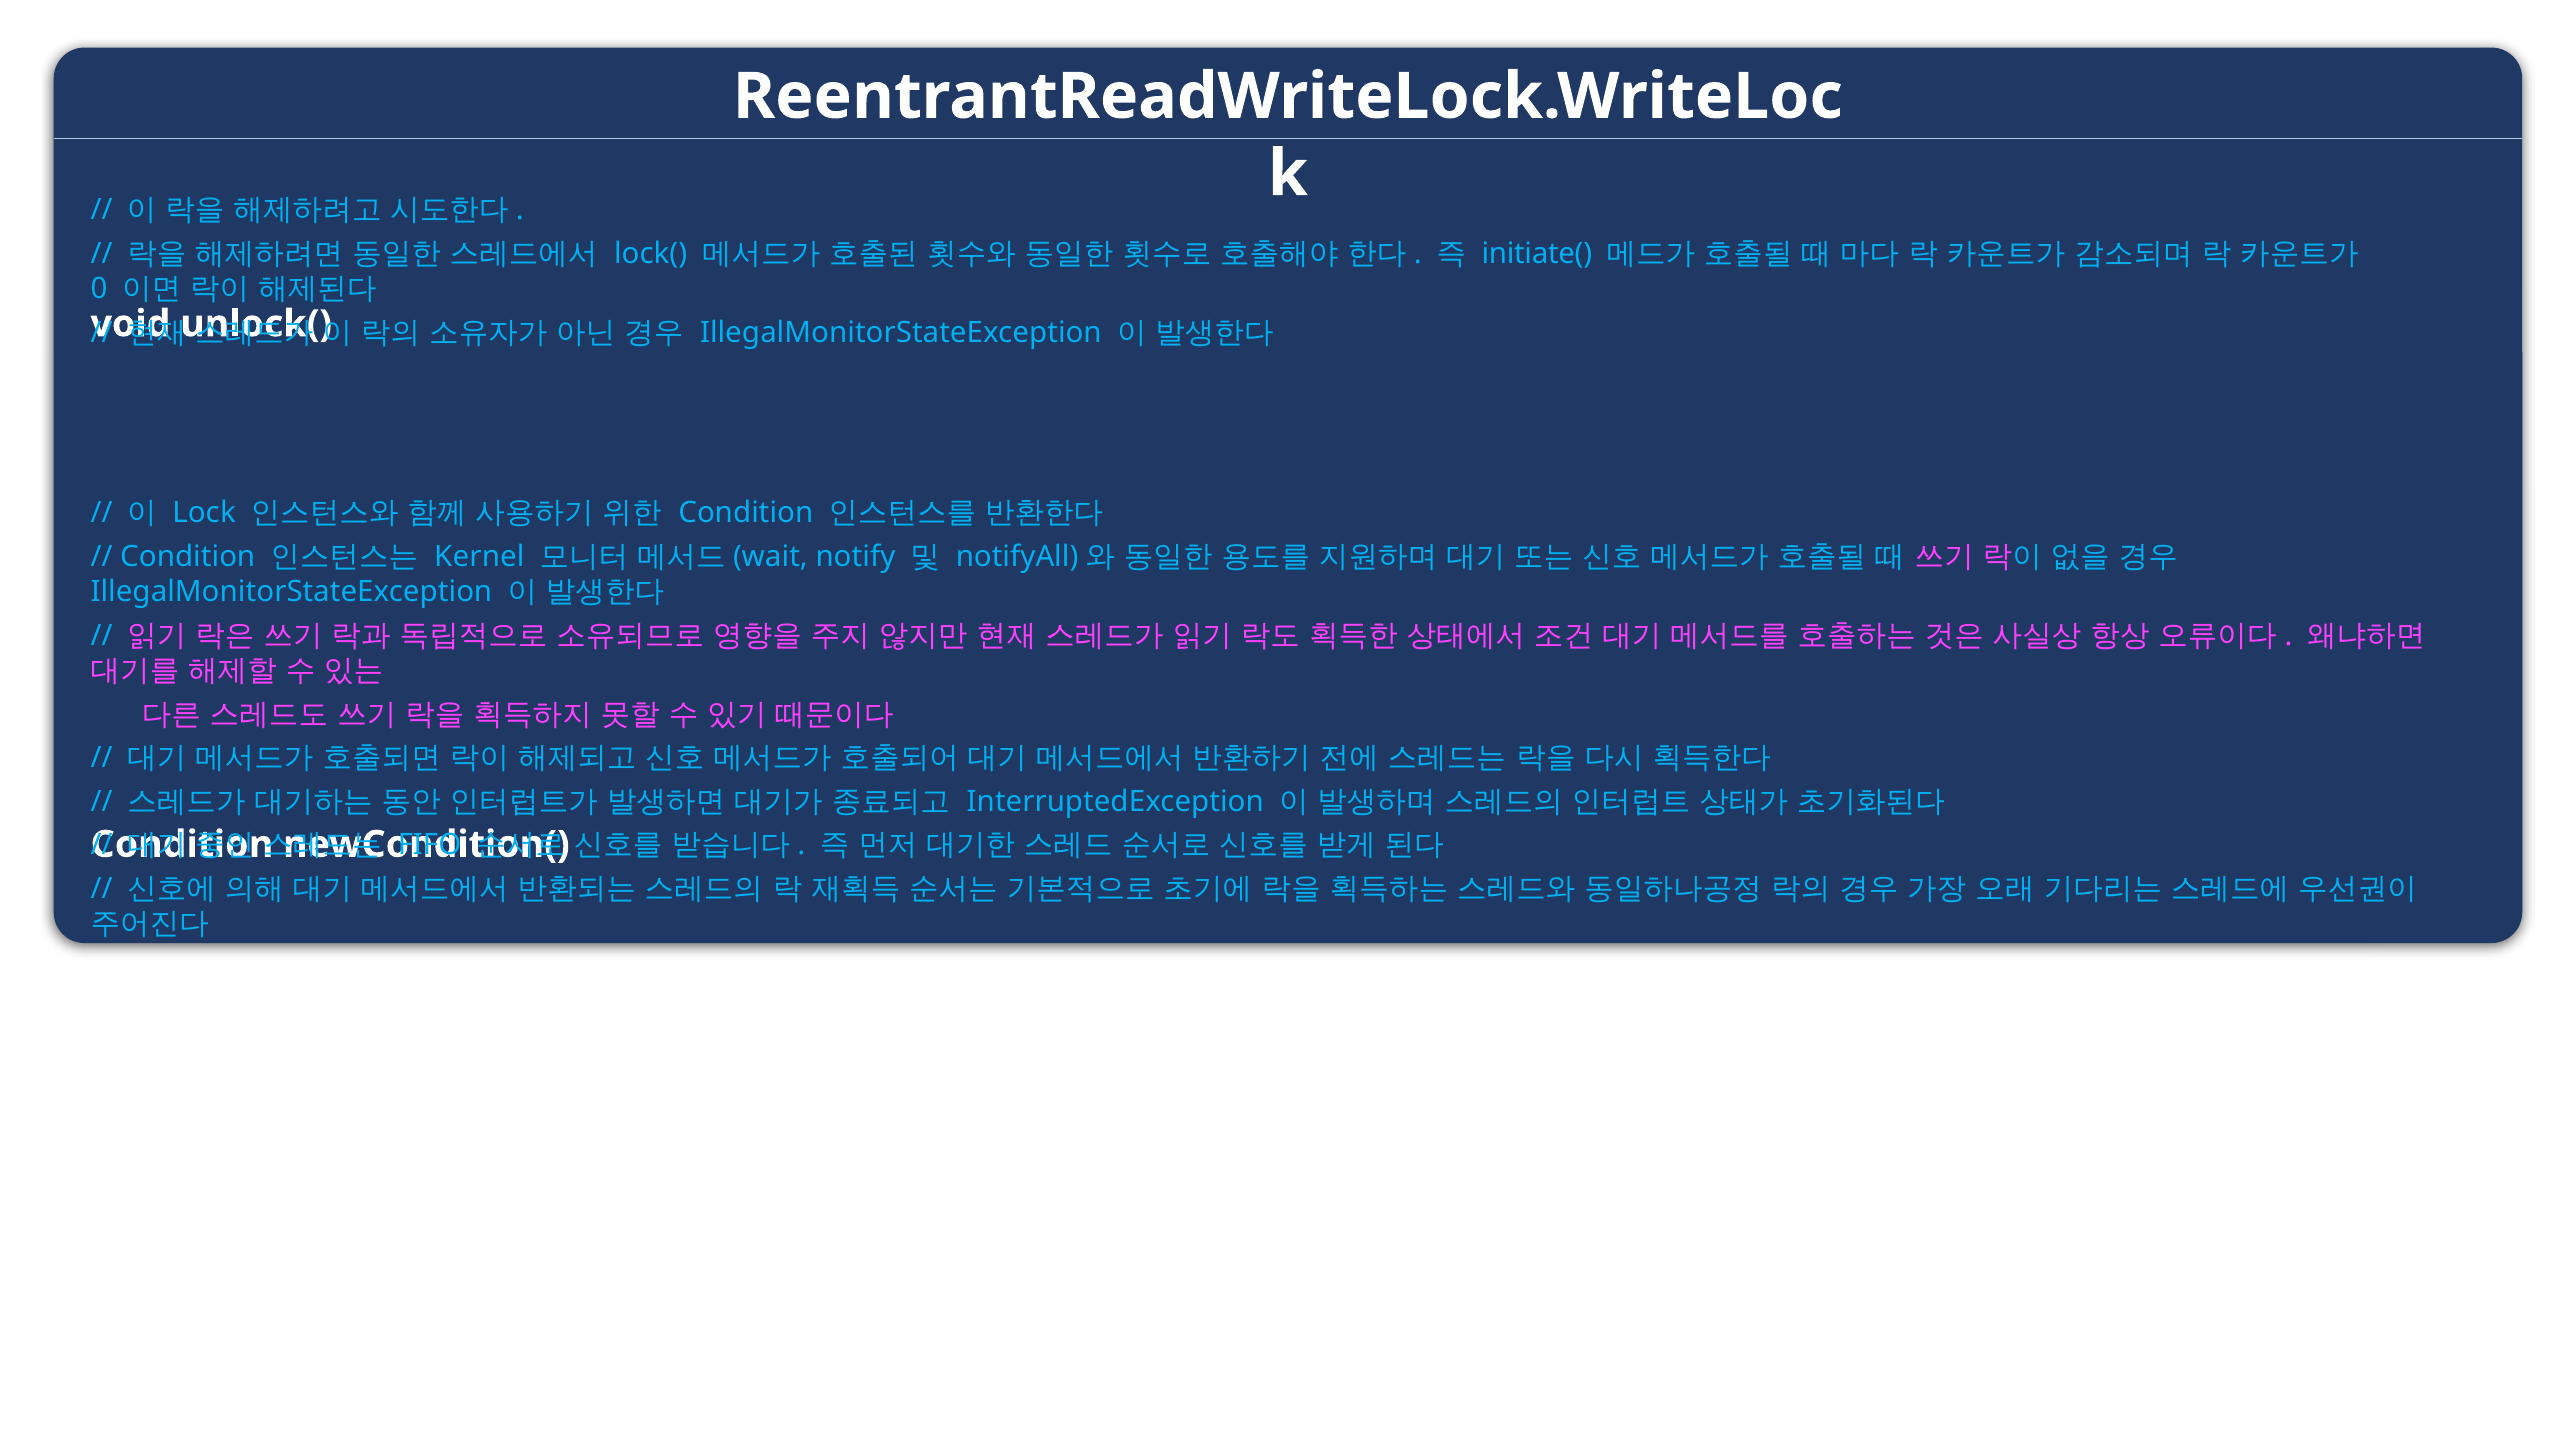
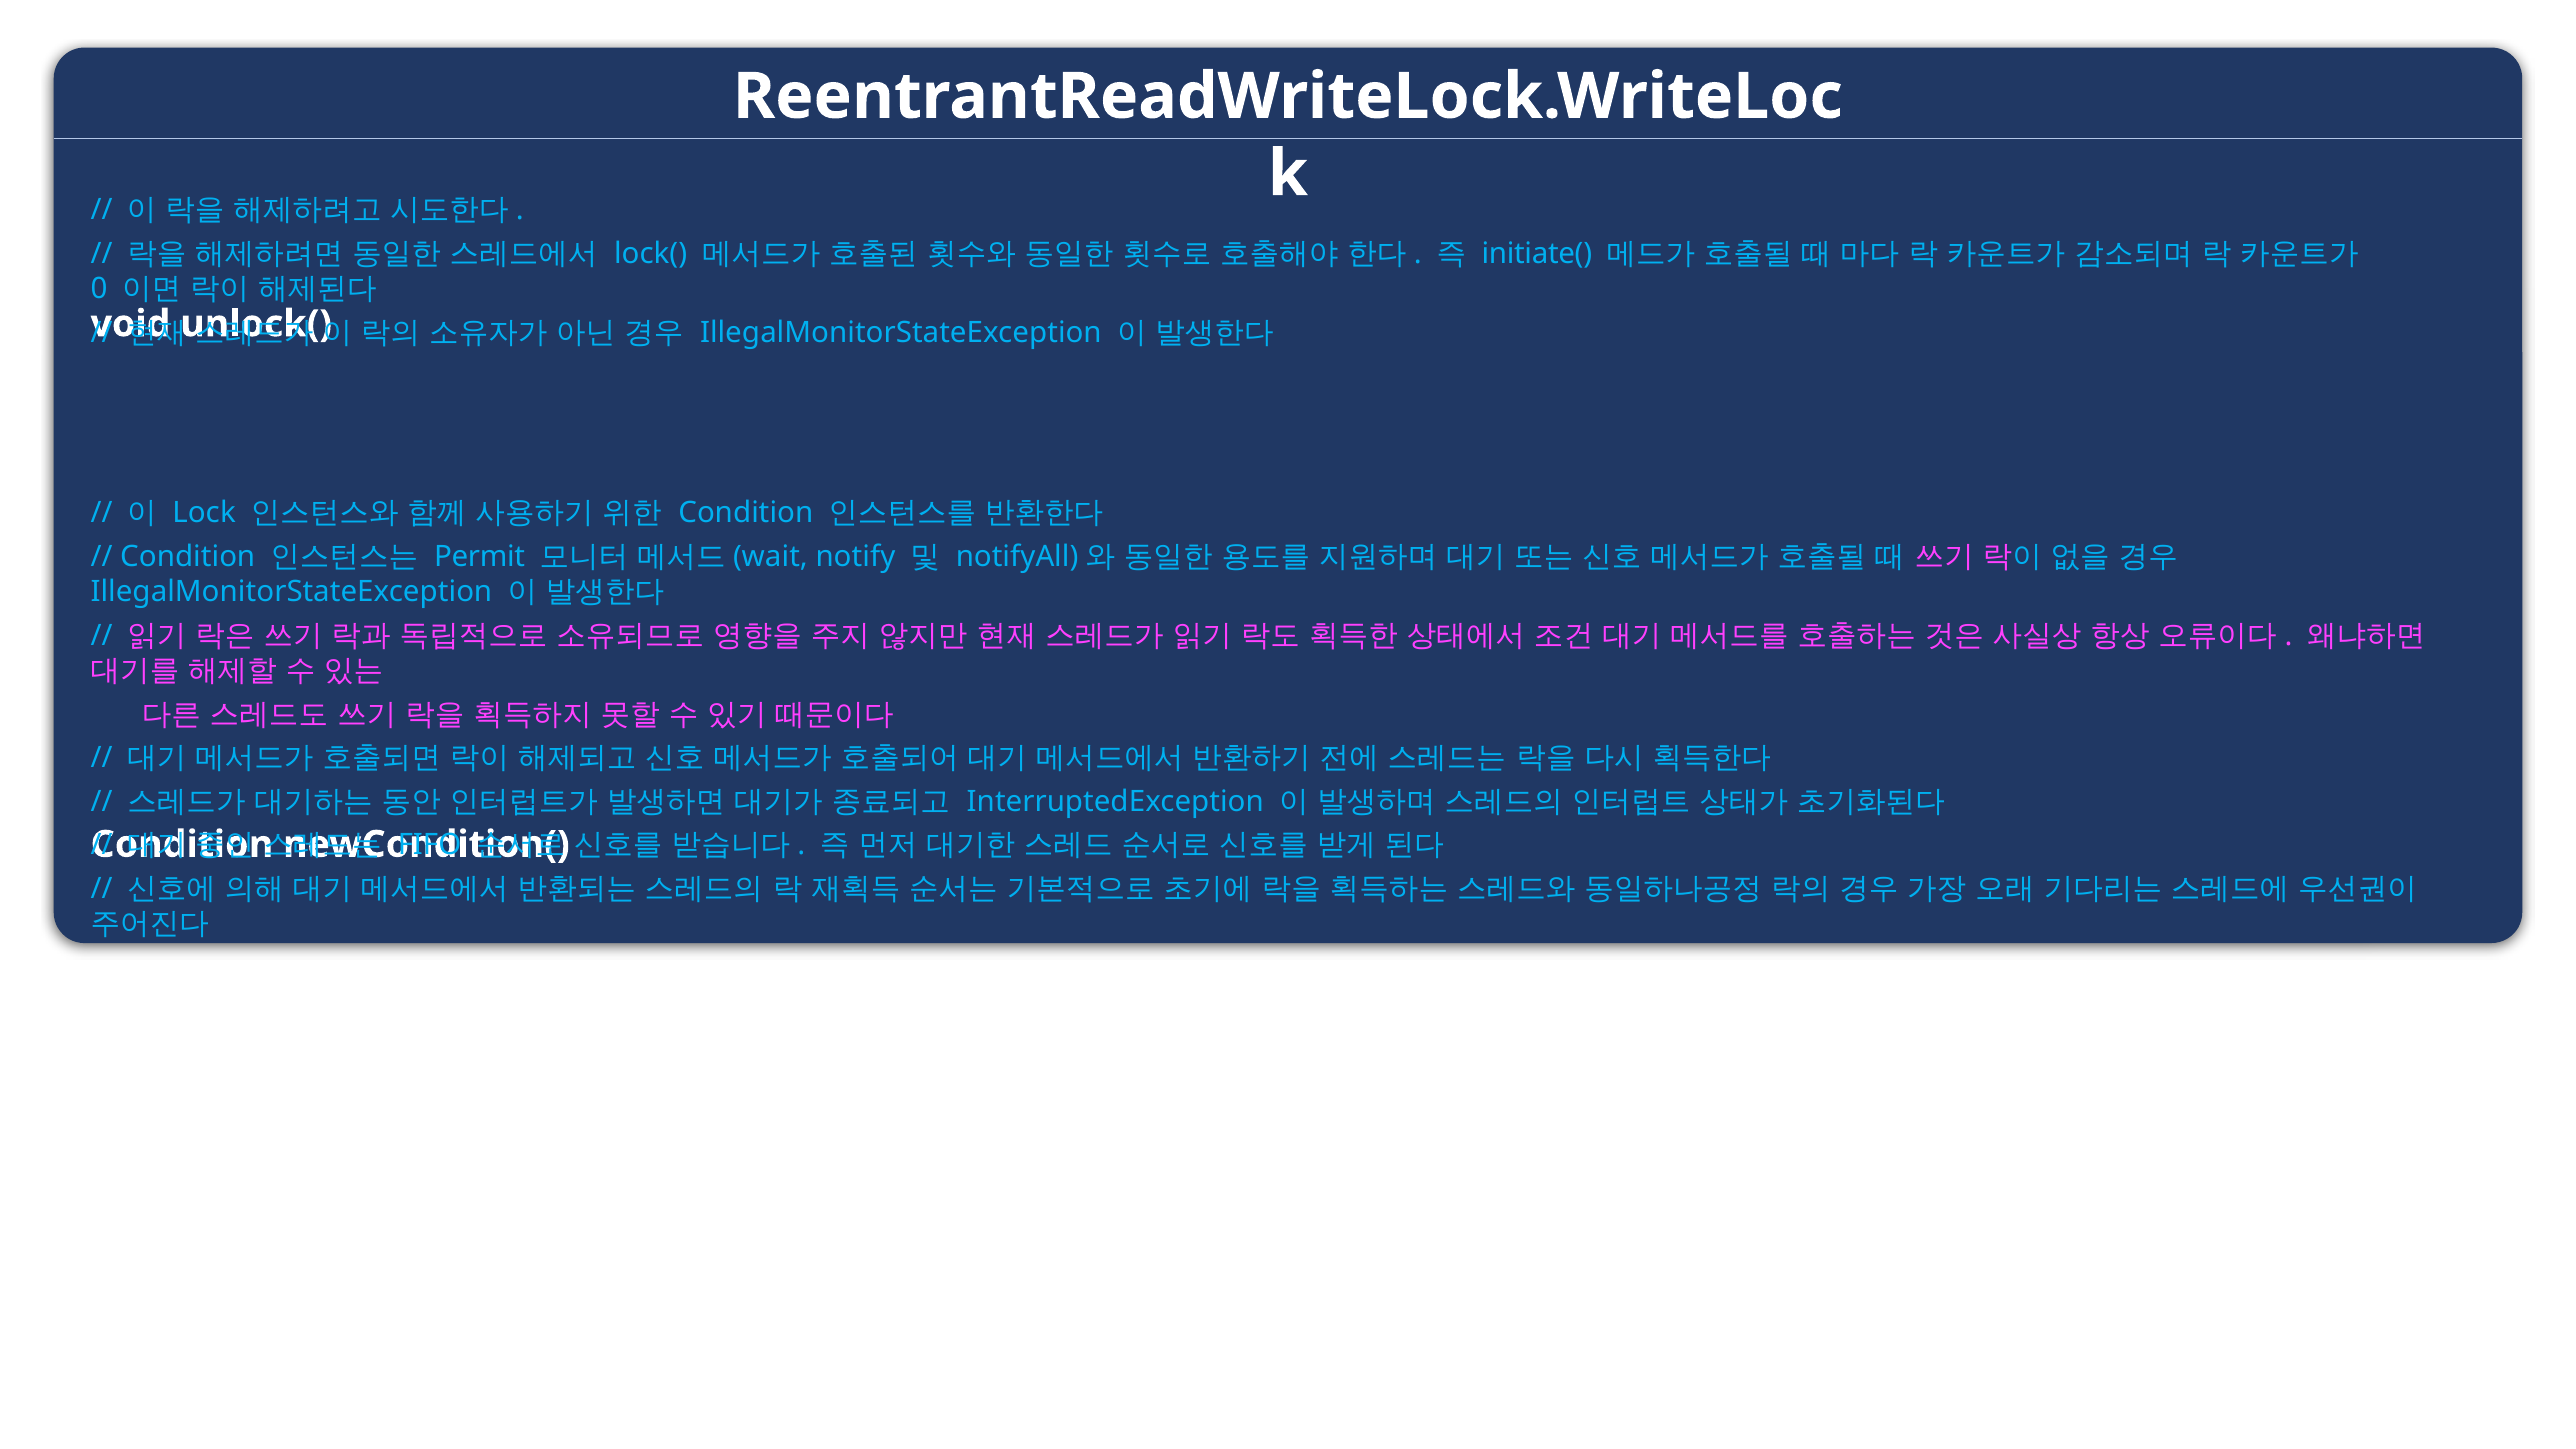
Kernel: Kernel -> Permit (480, 557)
